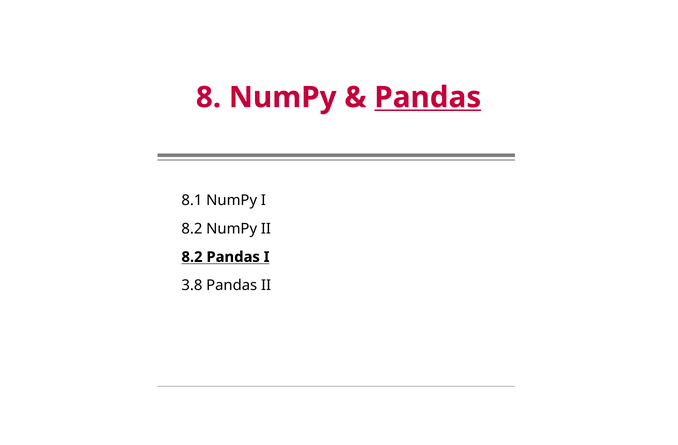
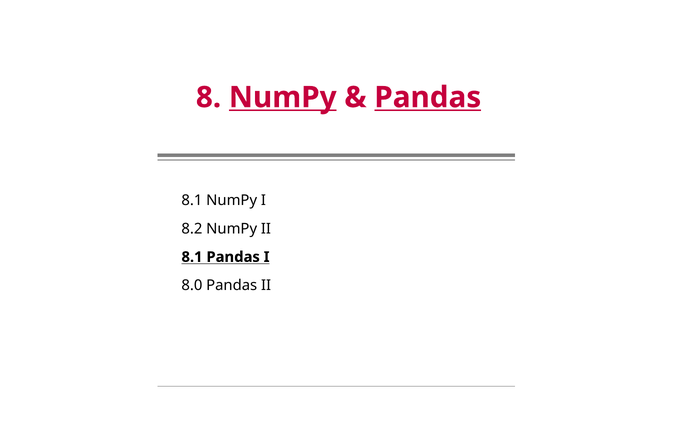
NumPy underline: none -> present (283, 97)
8.2: 8.2 -> 8.1 (192, 257)
3.8: 3.8 -> 8.0 (192, 286)
